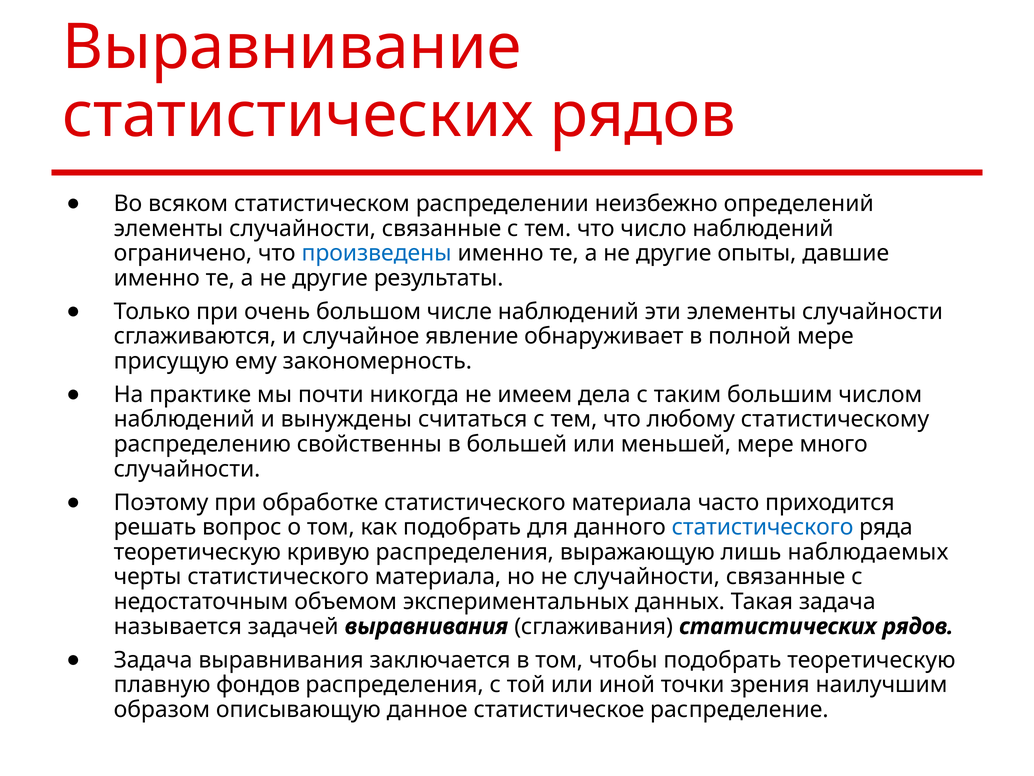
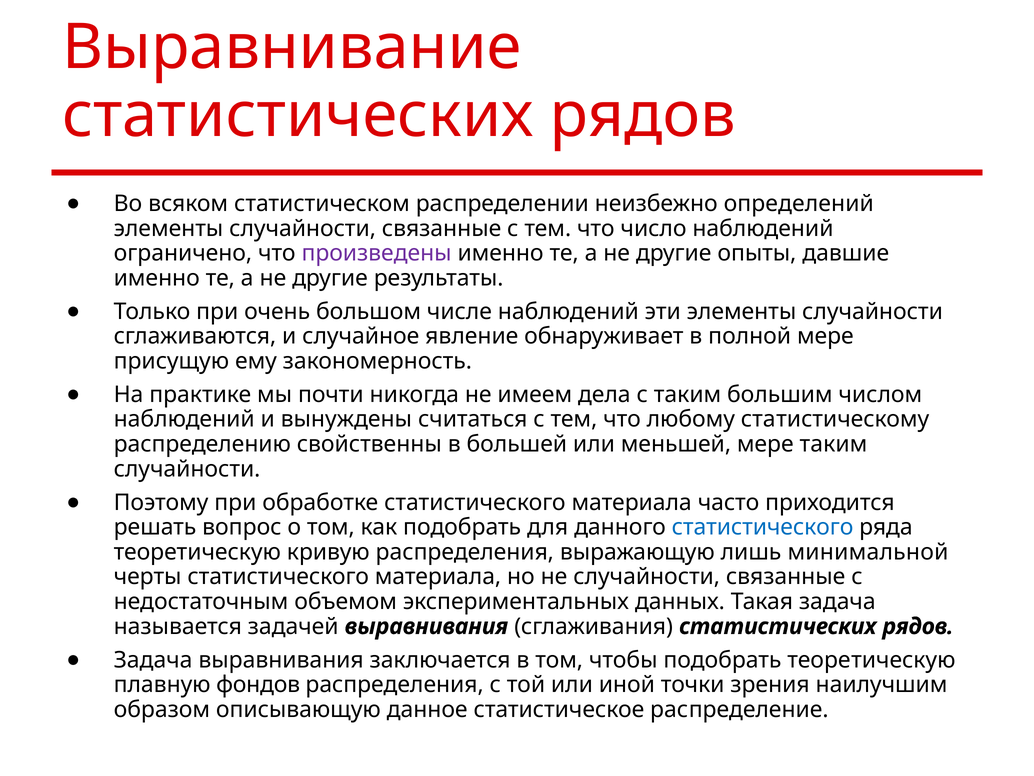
произведены colour: blue -> purple (377, 253)
мере много: много -> таким (833, 444)
наблюдаемых: наблюдаемых -> минимальной (868, 552)
